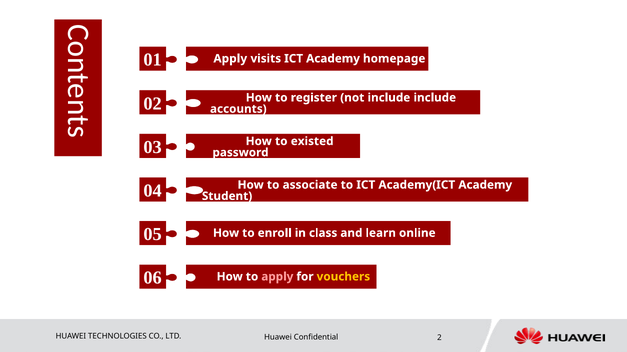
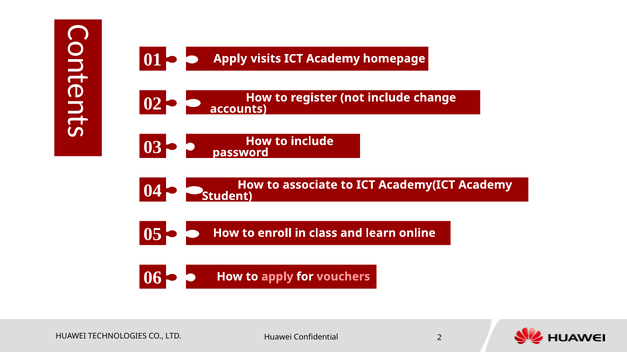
include include: include -> change (435, 98)
to existed: existed -> include (312, 141)
vouchers colour: yellow -> pink (343, 277)
